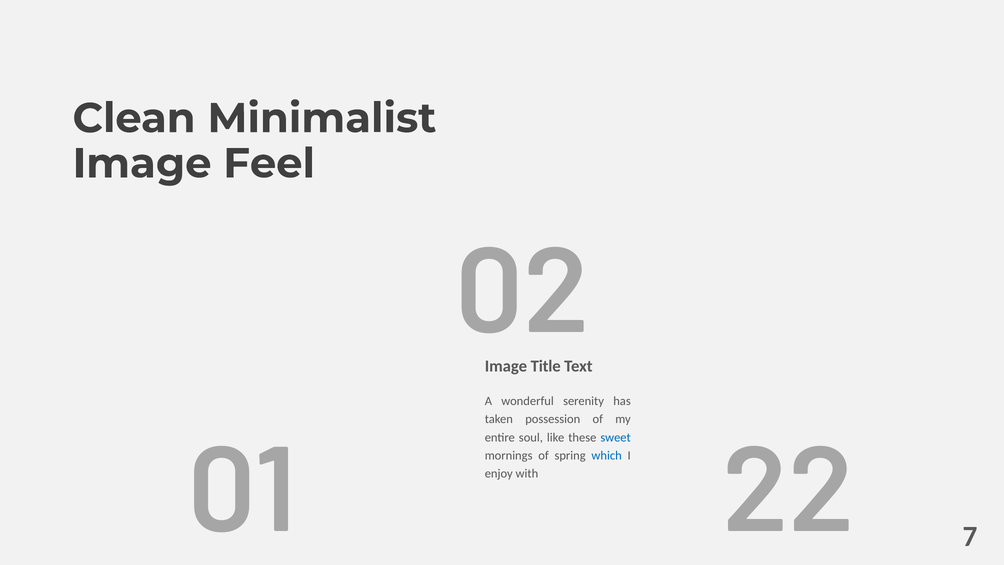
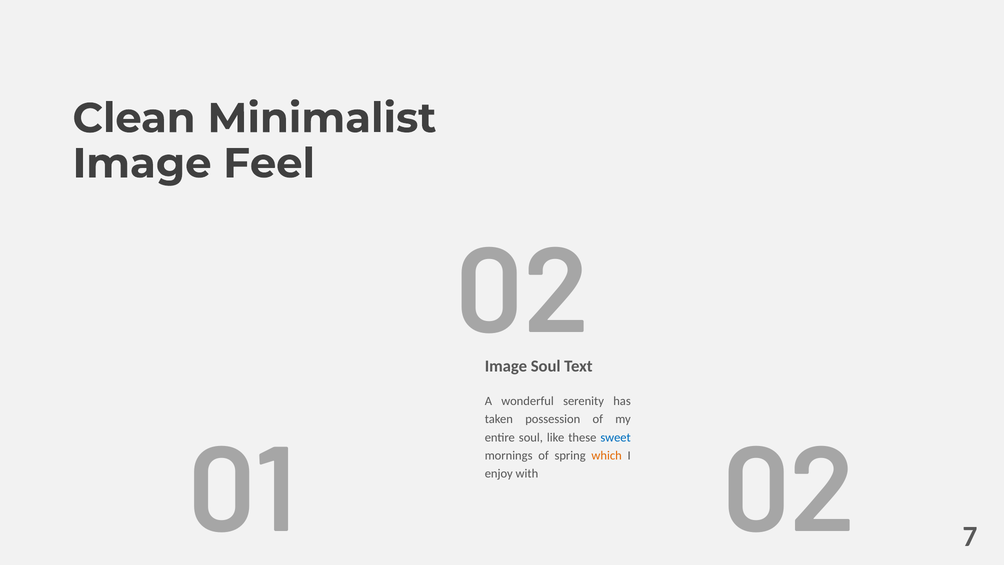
Image Title: Title -> Soul (546, 366)
01 22: 22 -> 02 (789, 491)
which colour: blue -> orange (607, 455)
